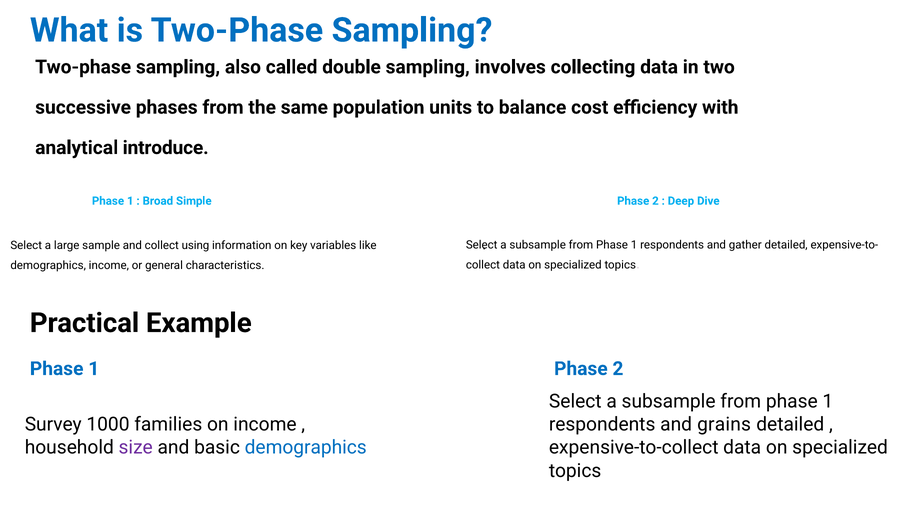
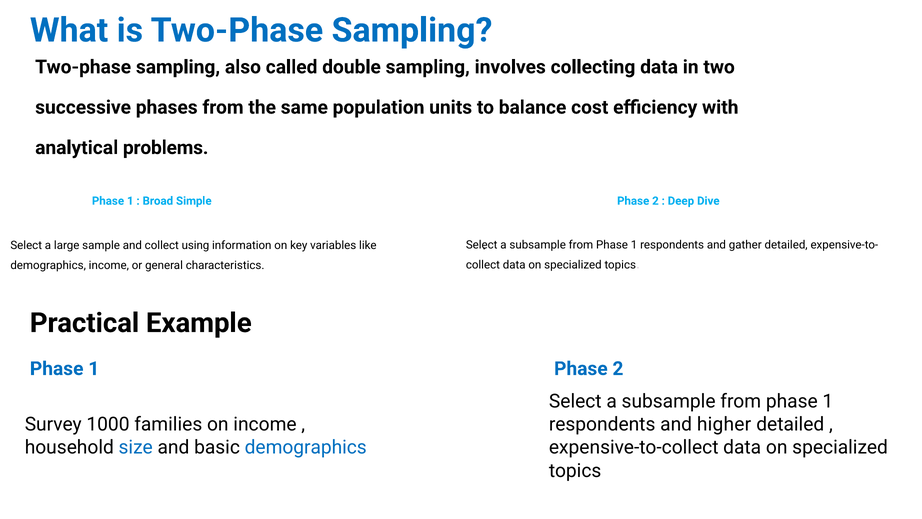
introduce: introduce -> problems (166, 148)
grains: grains -> higher (724, 424)
size colour: purple -> blue (136, 447)
